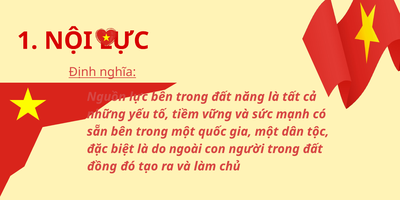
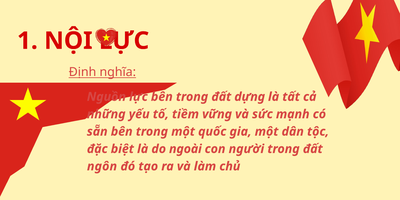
năng: năng -> dựng (250, 97)
đồng: đồng -> ngôn (102, 166)
